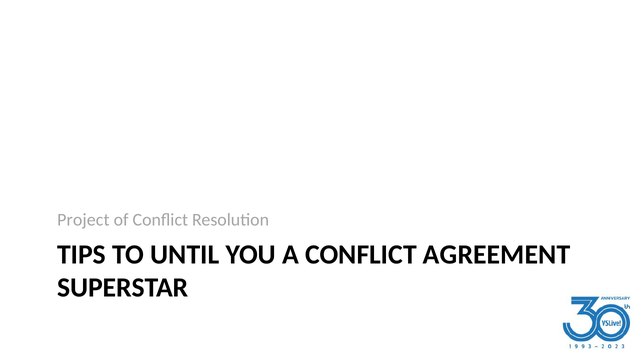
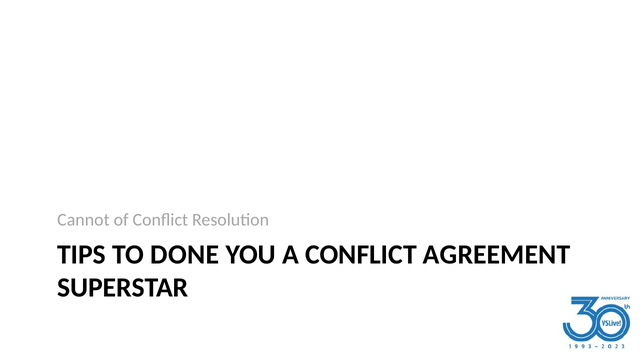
Project: Project -> Cannot (83, 220)
UNTIL: UNTIL -> DONE (185, 254)
